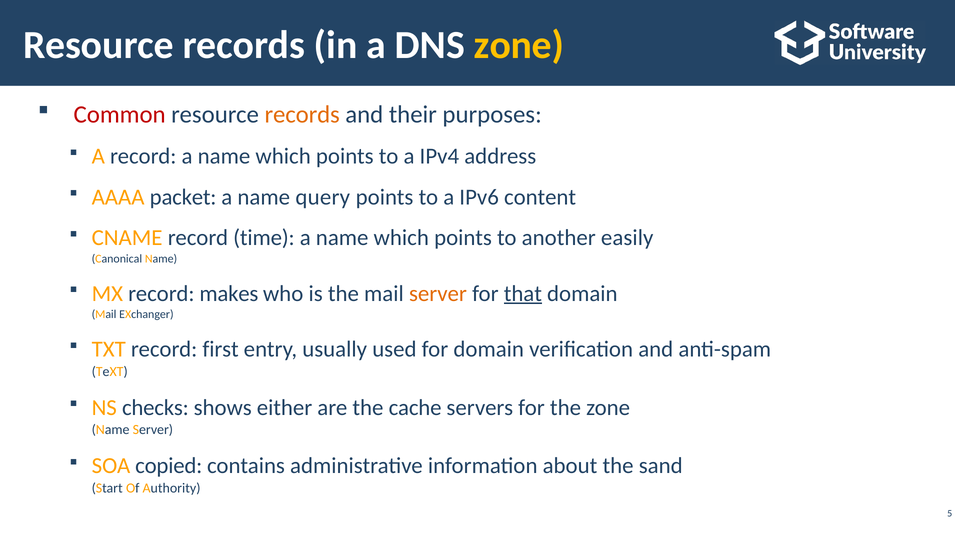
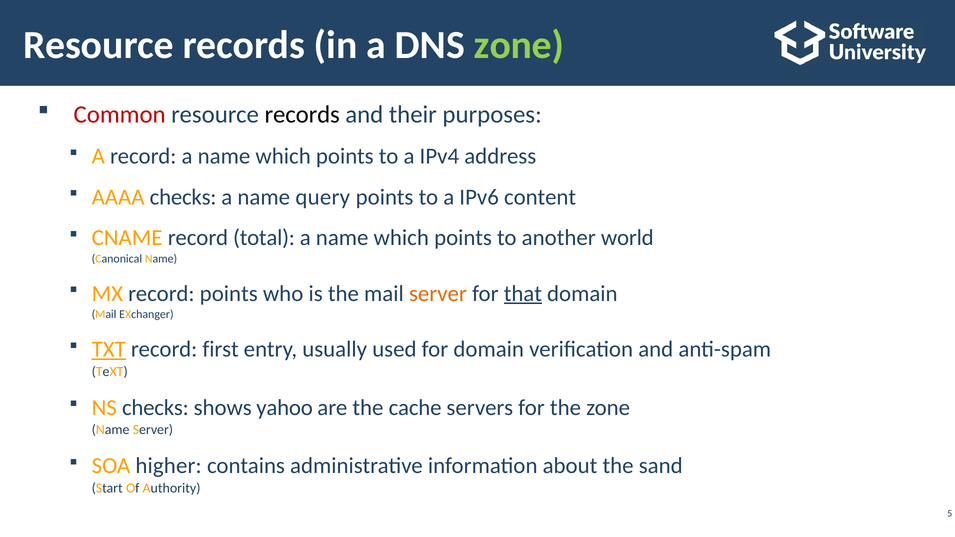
zone colour: yellow -> light green (519, 45)
records colour: orange -> black (302, 115)
AAAA packet: packet -> checks (183, 197)
time: time -> total (264, 238)
easily: easily -> world (627, 238)
record makes: makes -> points (229, 294)
TXT underline: none -> present (109, 349)
either: either -> yahoo (285, 408)
copied: copied -> higher (169, 466)
